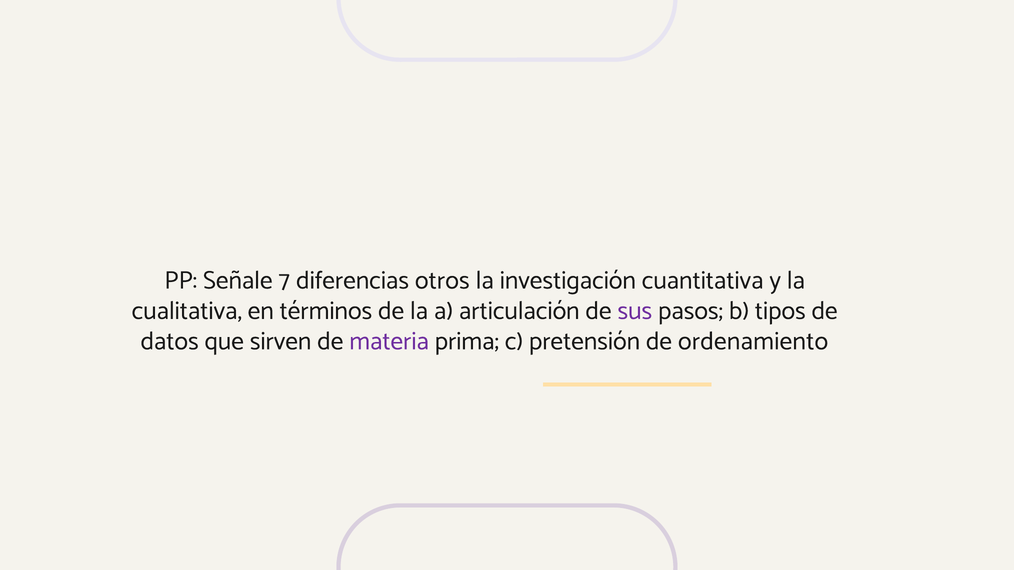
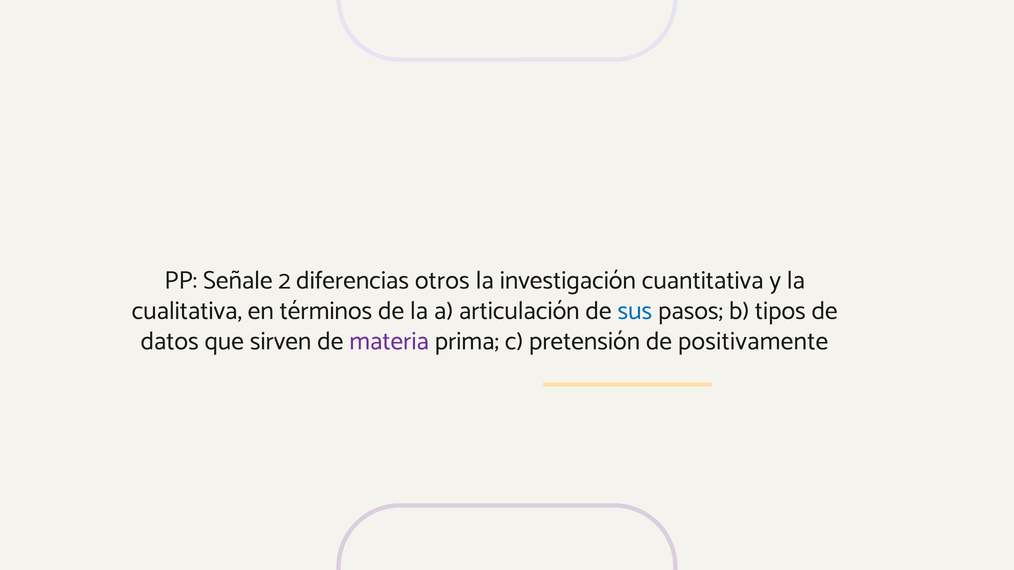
7: 7 -> 2 (285, 280)
sus colour: purple -> blue (635, 311)
ordenamiento: ordenamiento -> positivamente (753, 341)
